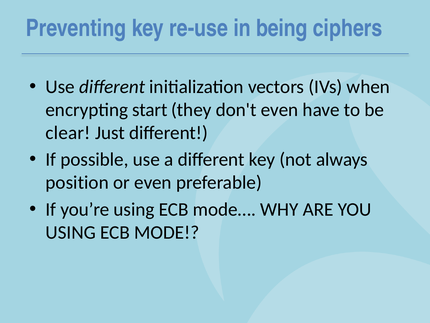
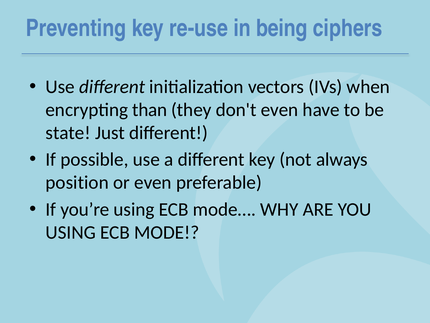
start: start -> than (150, 110)
clear: clear -> state (68, 133)
